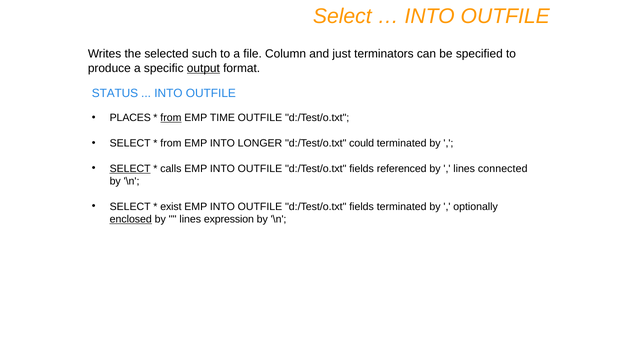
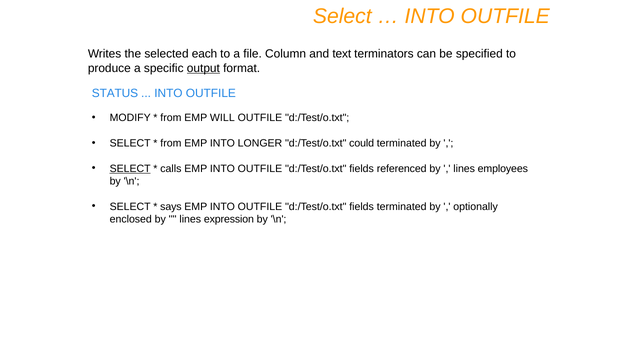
such: such -> each (205, 54)
just: just -> text (342, 54)
PLACES: PLACES -> MODIFY (130, 118)
from underline: present -> none (171, 118)
TIME: TIME -> WILL (222, 118)
connected: connected -> employees (503, 168)
exist: exist -> says (171, 206)
enclosed underline: present -> none (131, 219)
